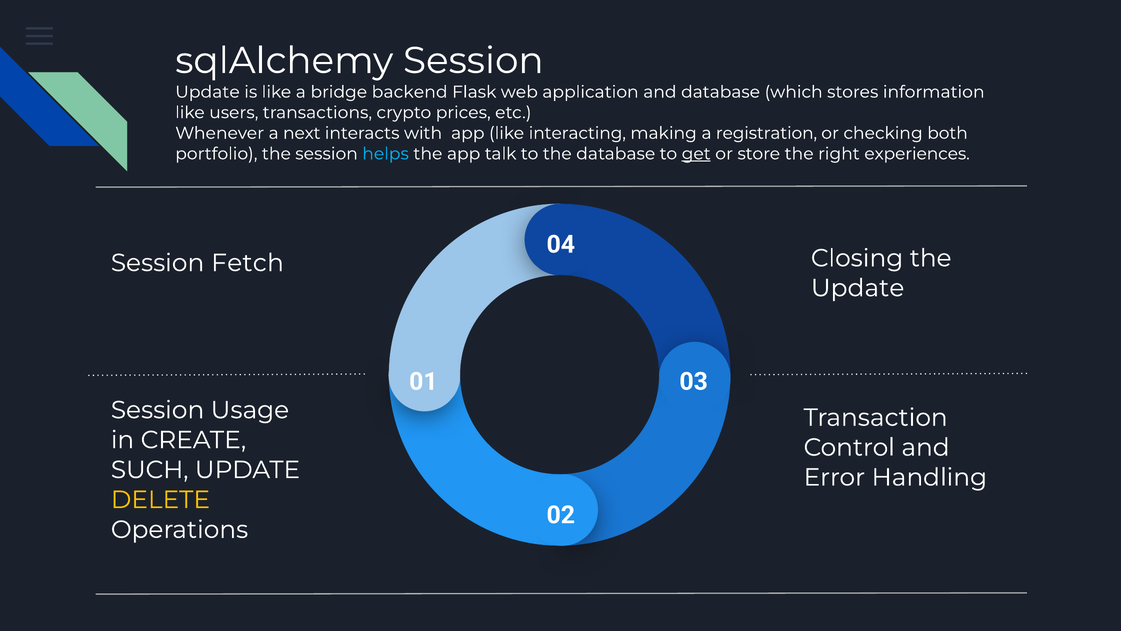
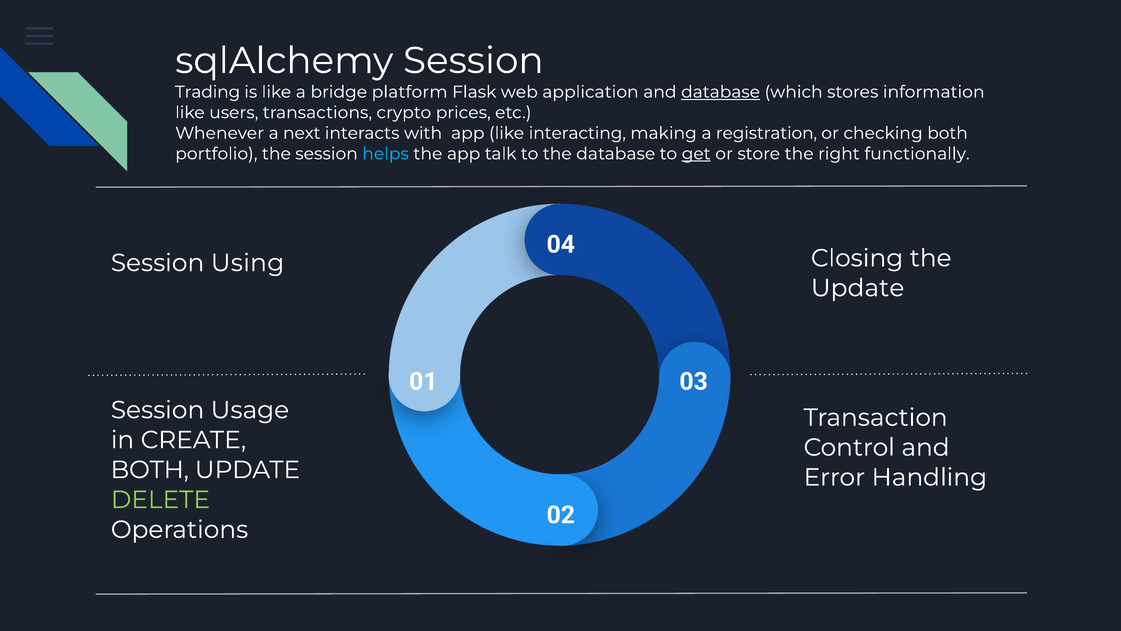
Update: Update -> Trading (208, 92)
backend: backend -> platform (410, 92)
database underline: none -> present (721, 92)
experiences: experiences -> functionally (917, 154)
Fetch: Fetch -> Using (248, 263)
SUCH: SUCH -> BOTH (150, 470)
DELETE colour: yellow -> light green (160, 499)
